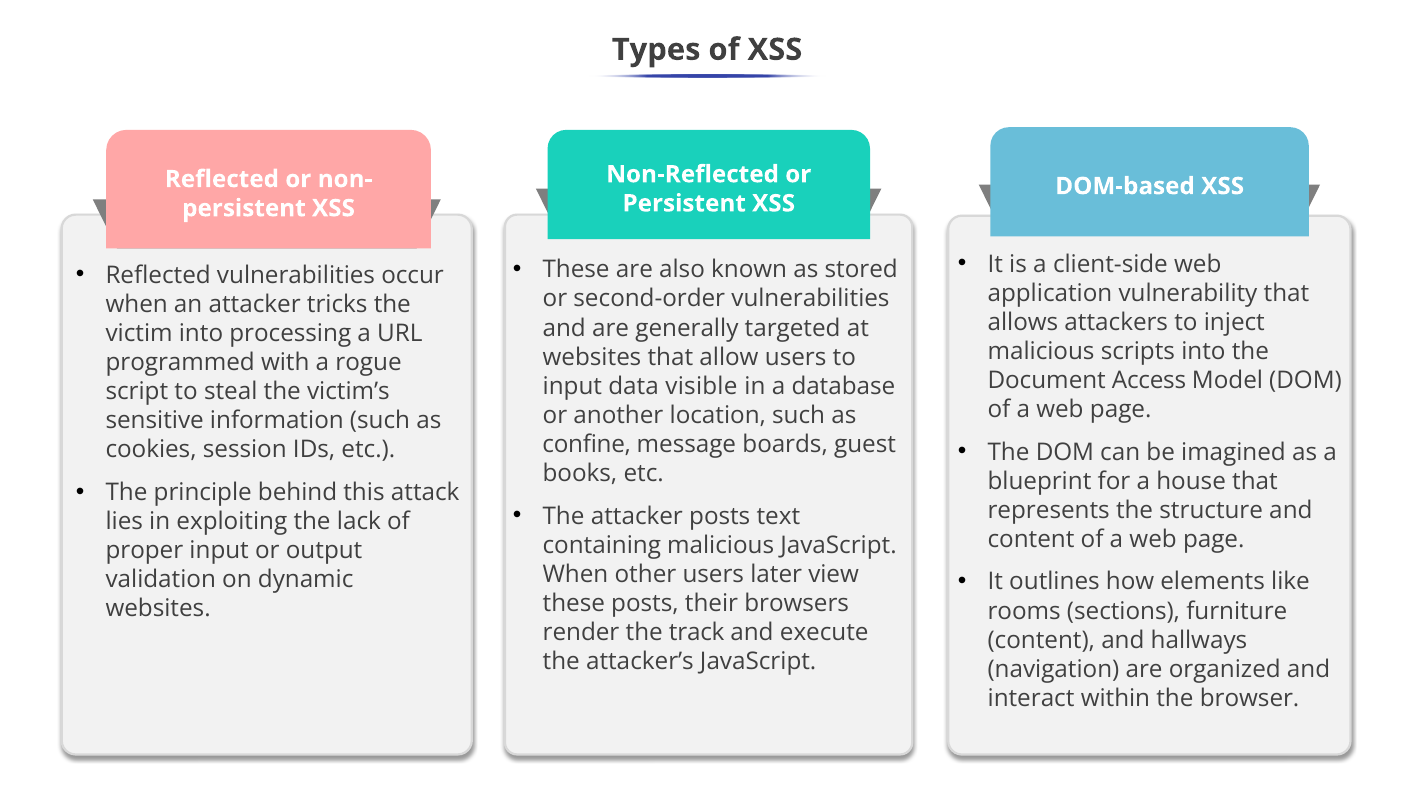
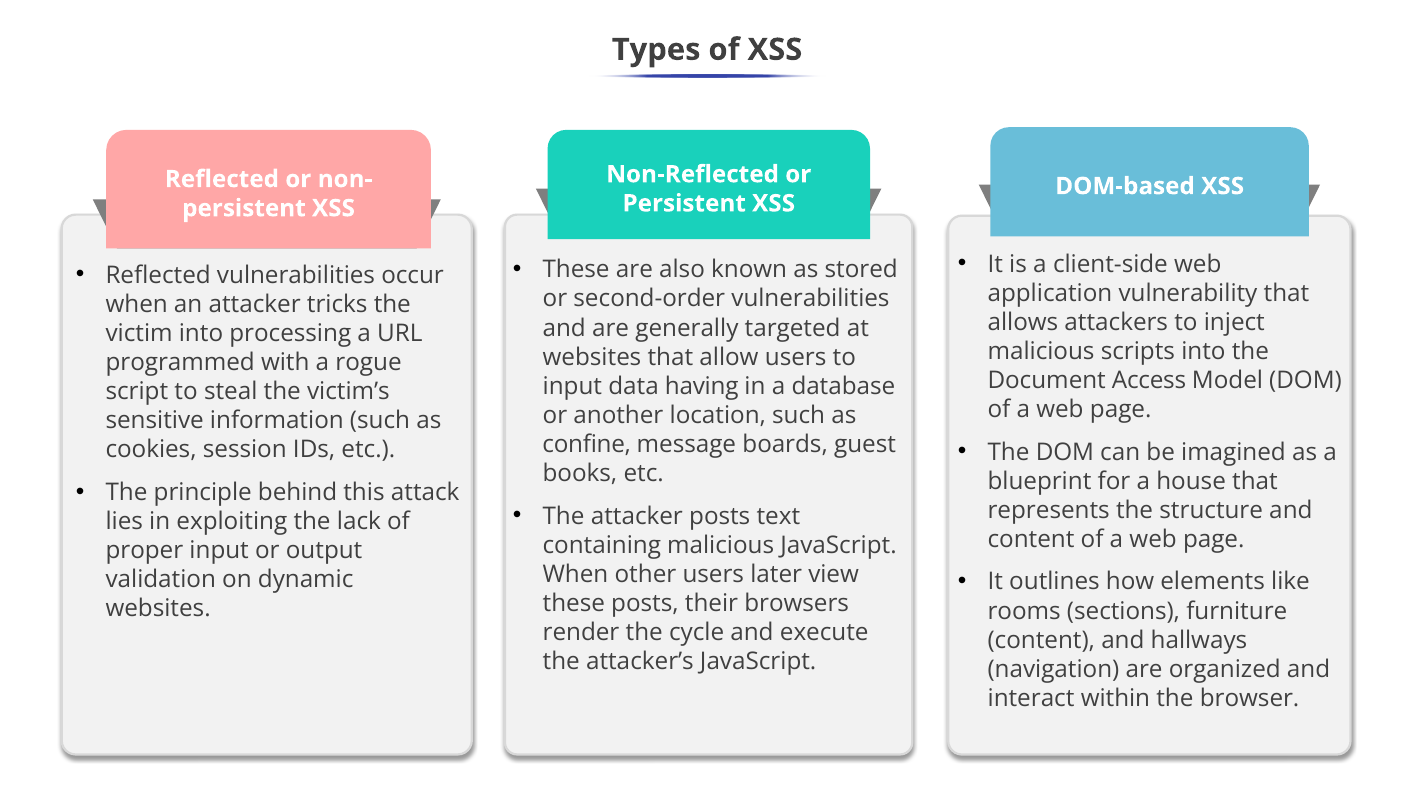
visible: visible -> having (702, 387)
track: track -> cycle (697, 633)
